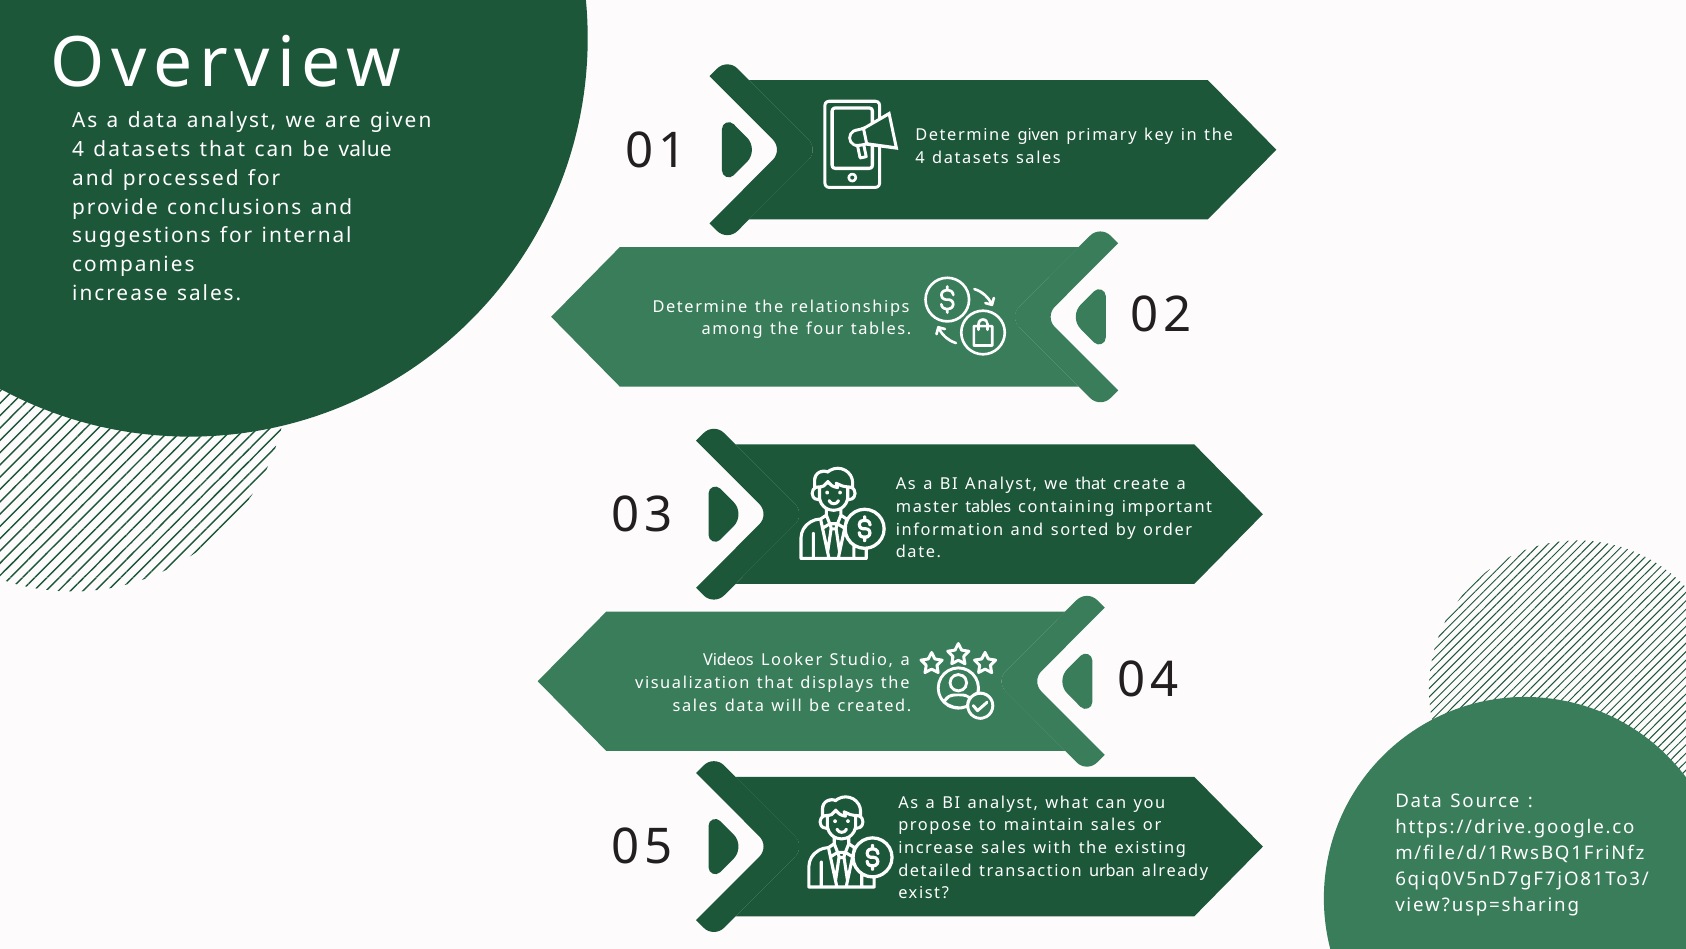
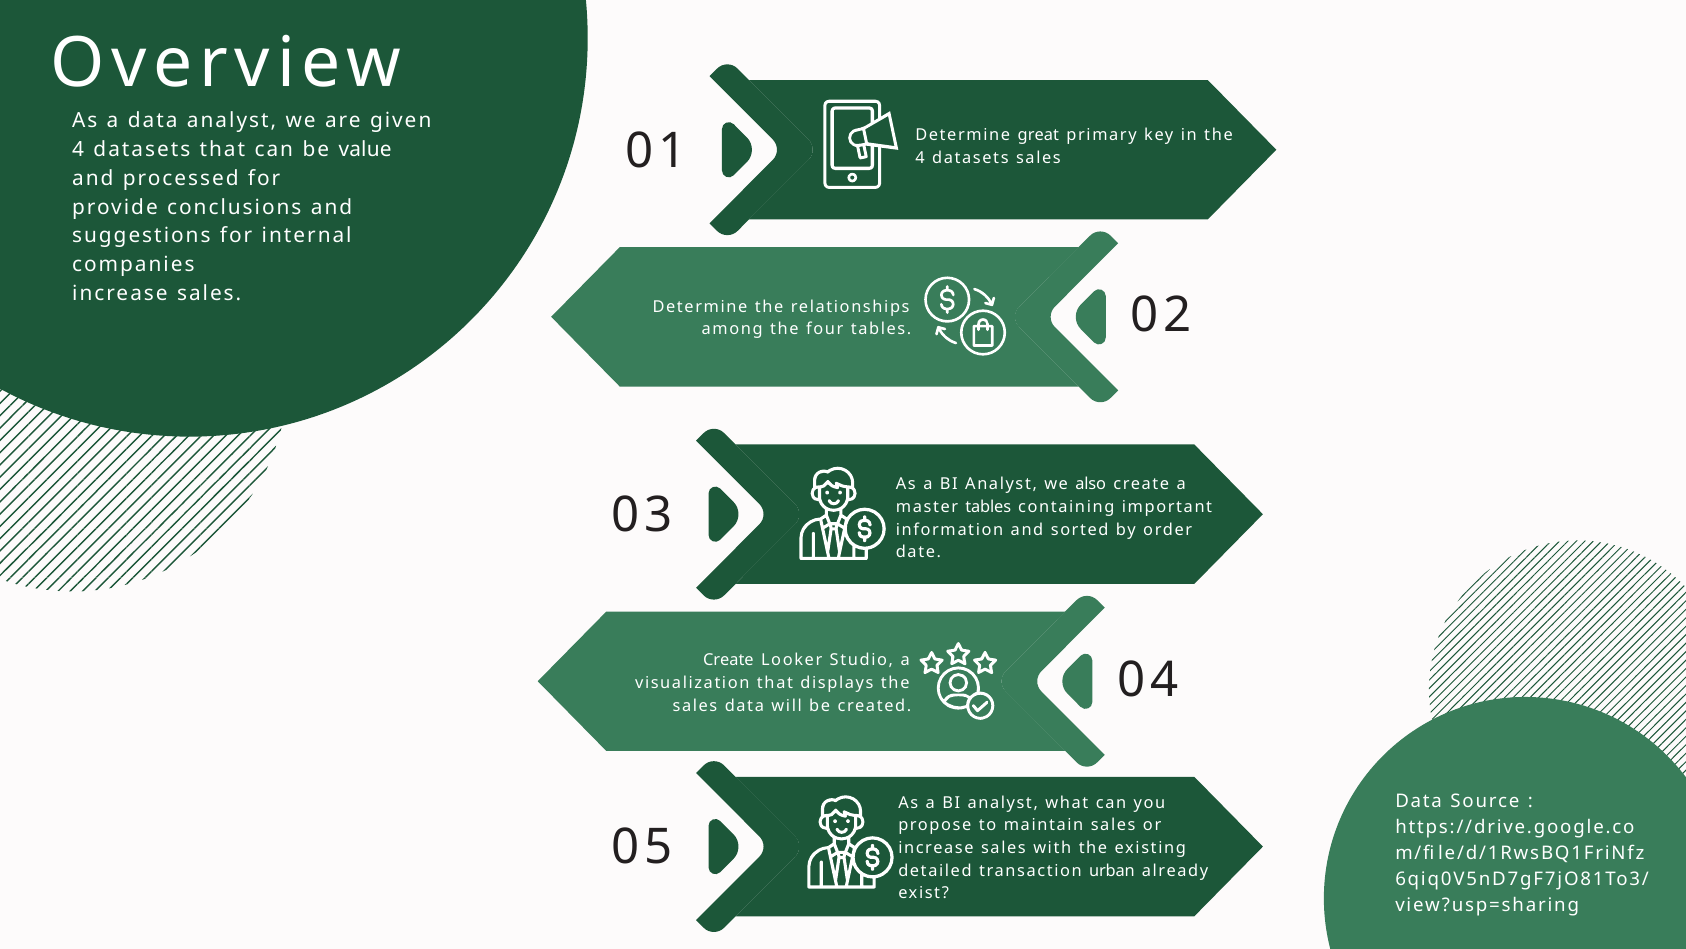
Determine given: given -> great (1038, 135)
we that: that -> also (1091, 484)
Videos: Videos -> Create (728, 660)
